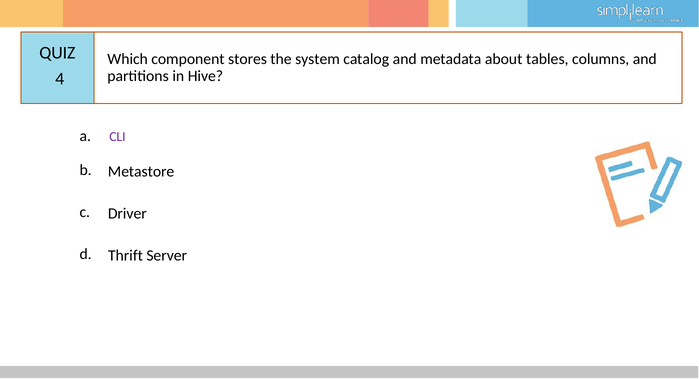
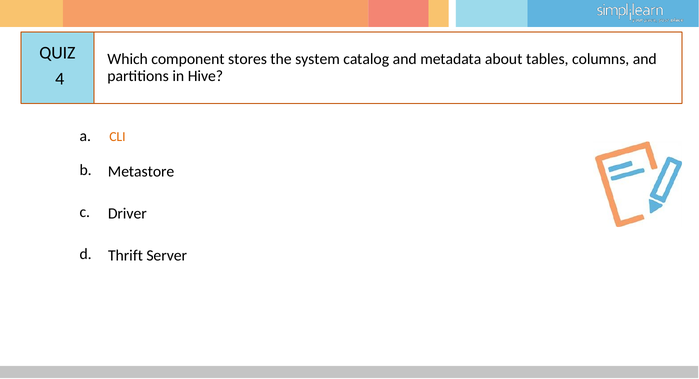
CLI colour: purple -> orange (117, 137)
